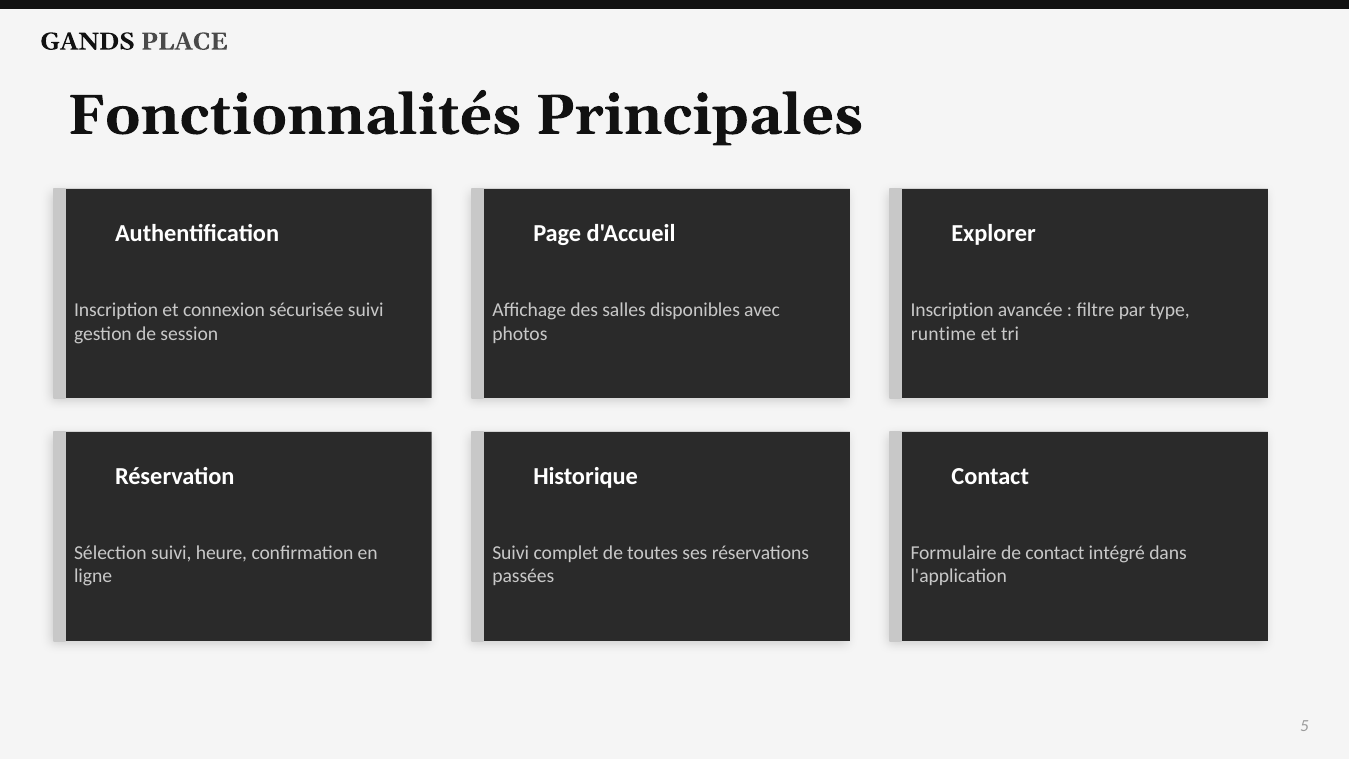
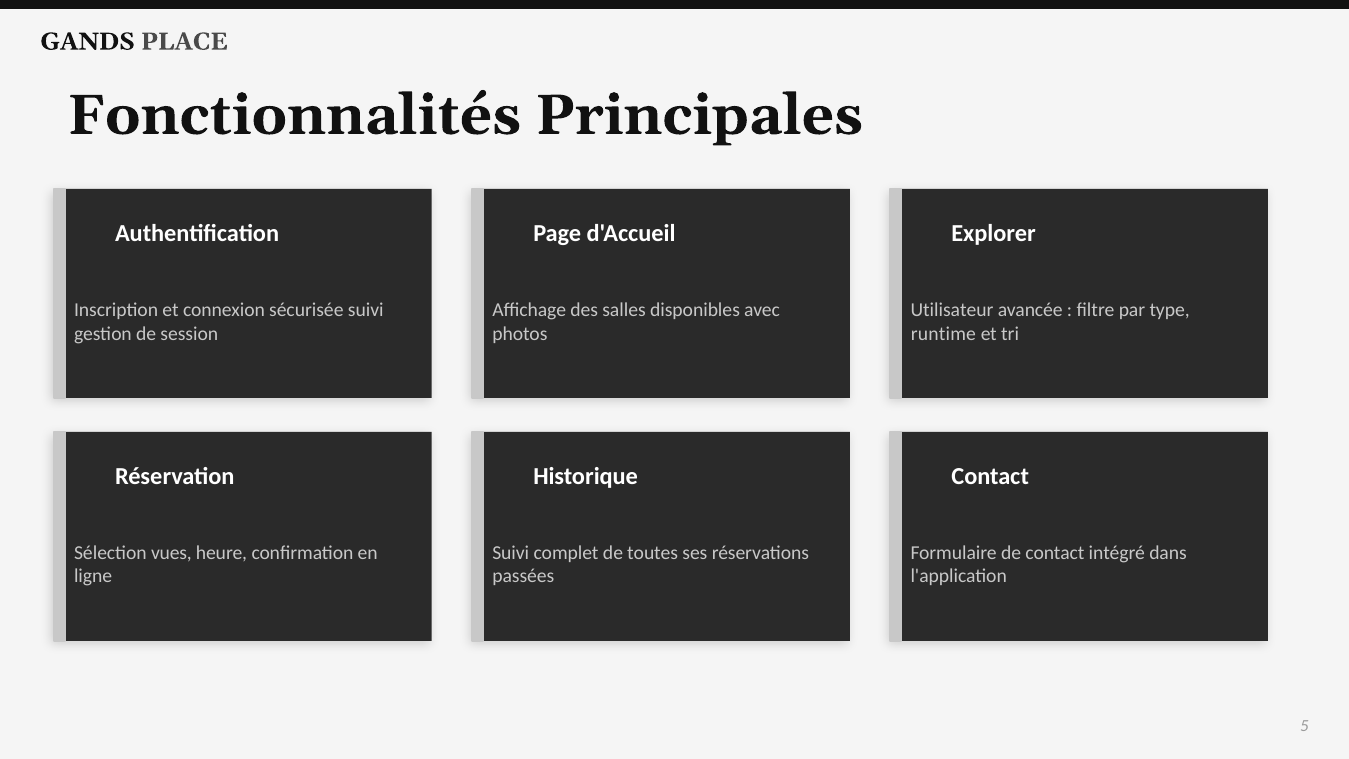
Inscription: Inscription -> Utilisateur (952, 310)
Sélection suivi: suivi -> vues (171, 553)
